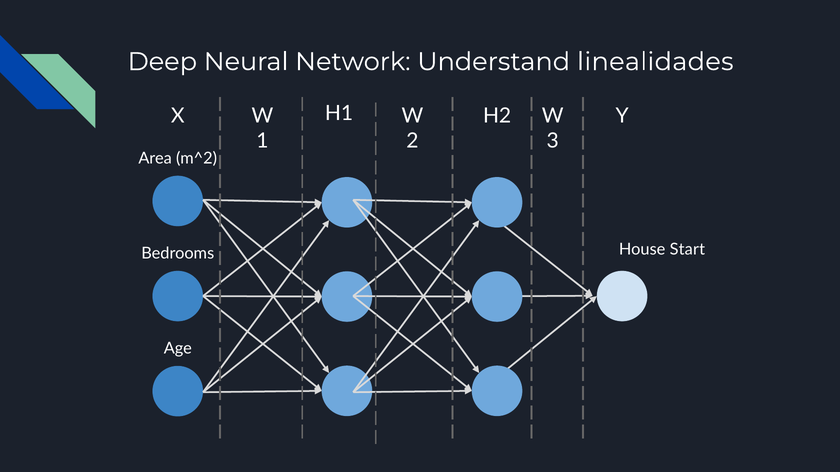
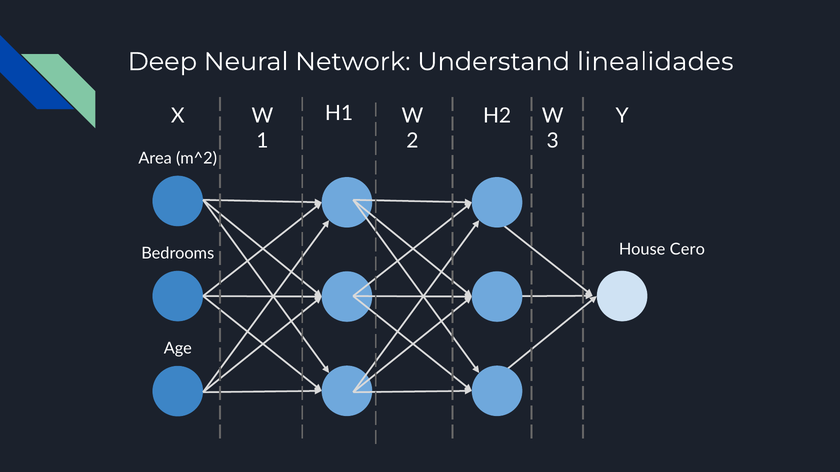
Start: Start -> Cero (687, 249)
